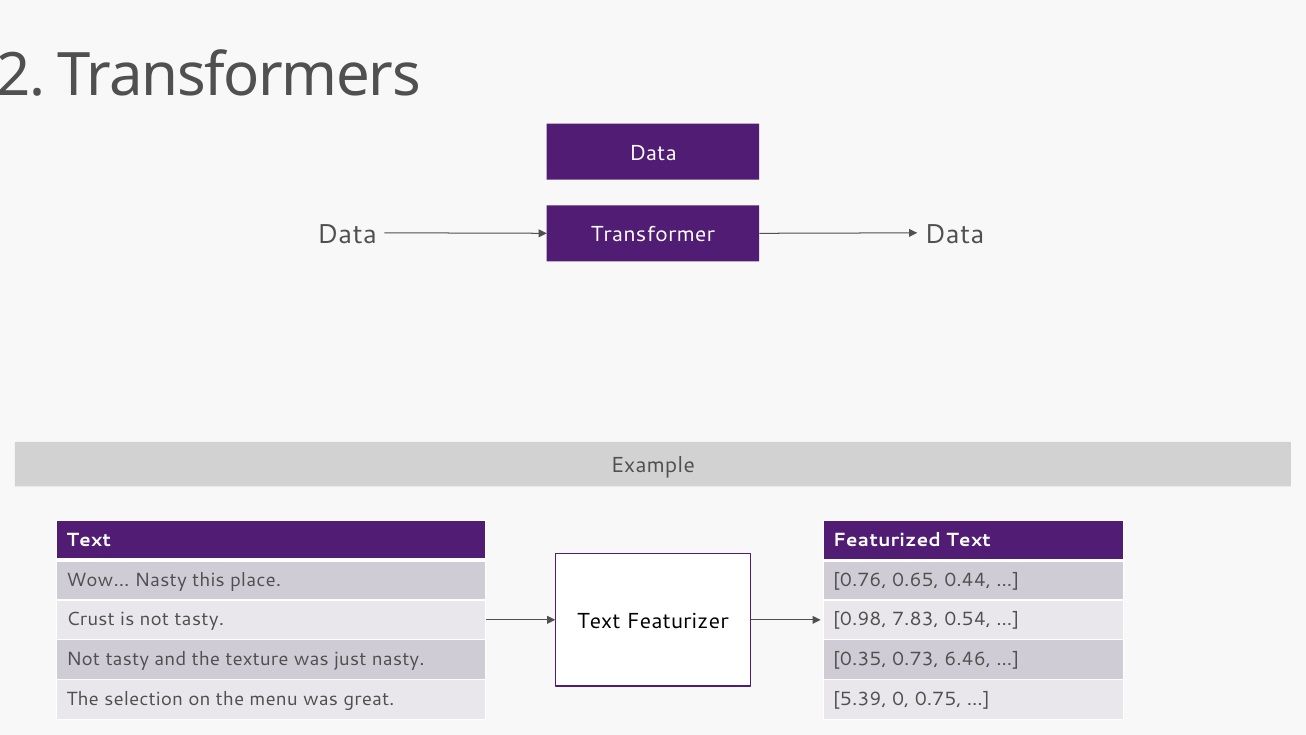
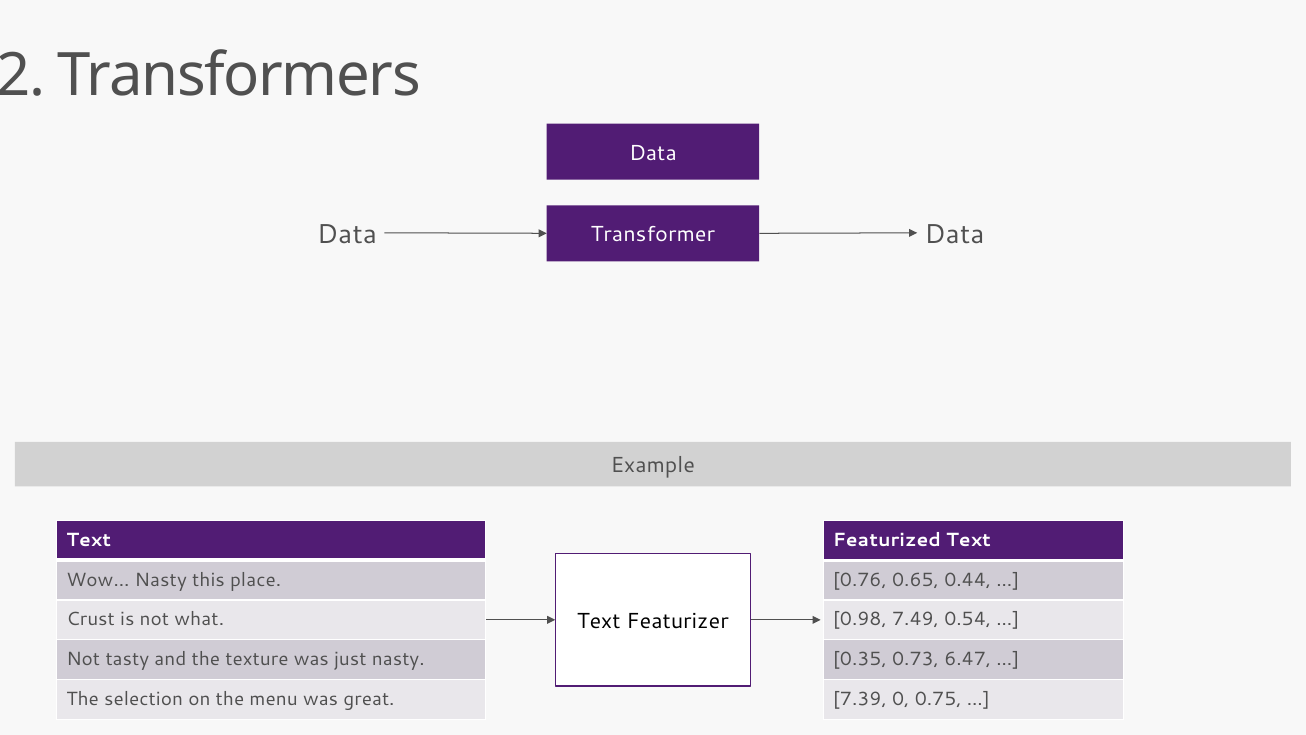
is not tasty: tasty -> what (199, 619)
7.83: 7.83 -> 7.49 (916, 619)
6.46: 6.46 -> 6.47 (968, 659)
5.39: 5.39 -> 7.39 (860, 699)
